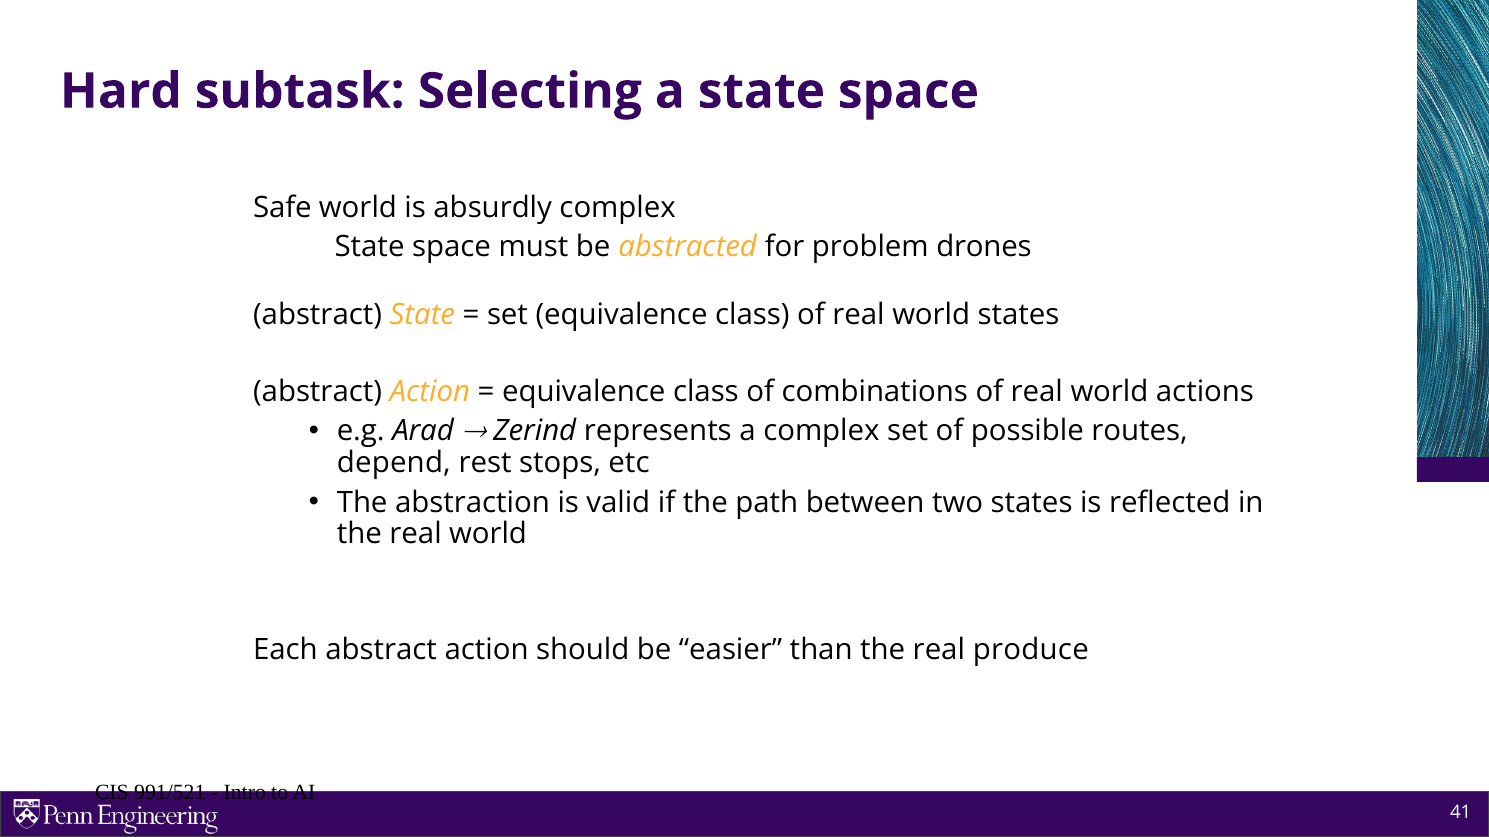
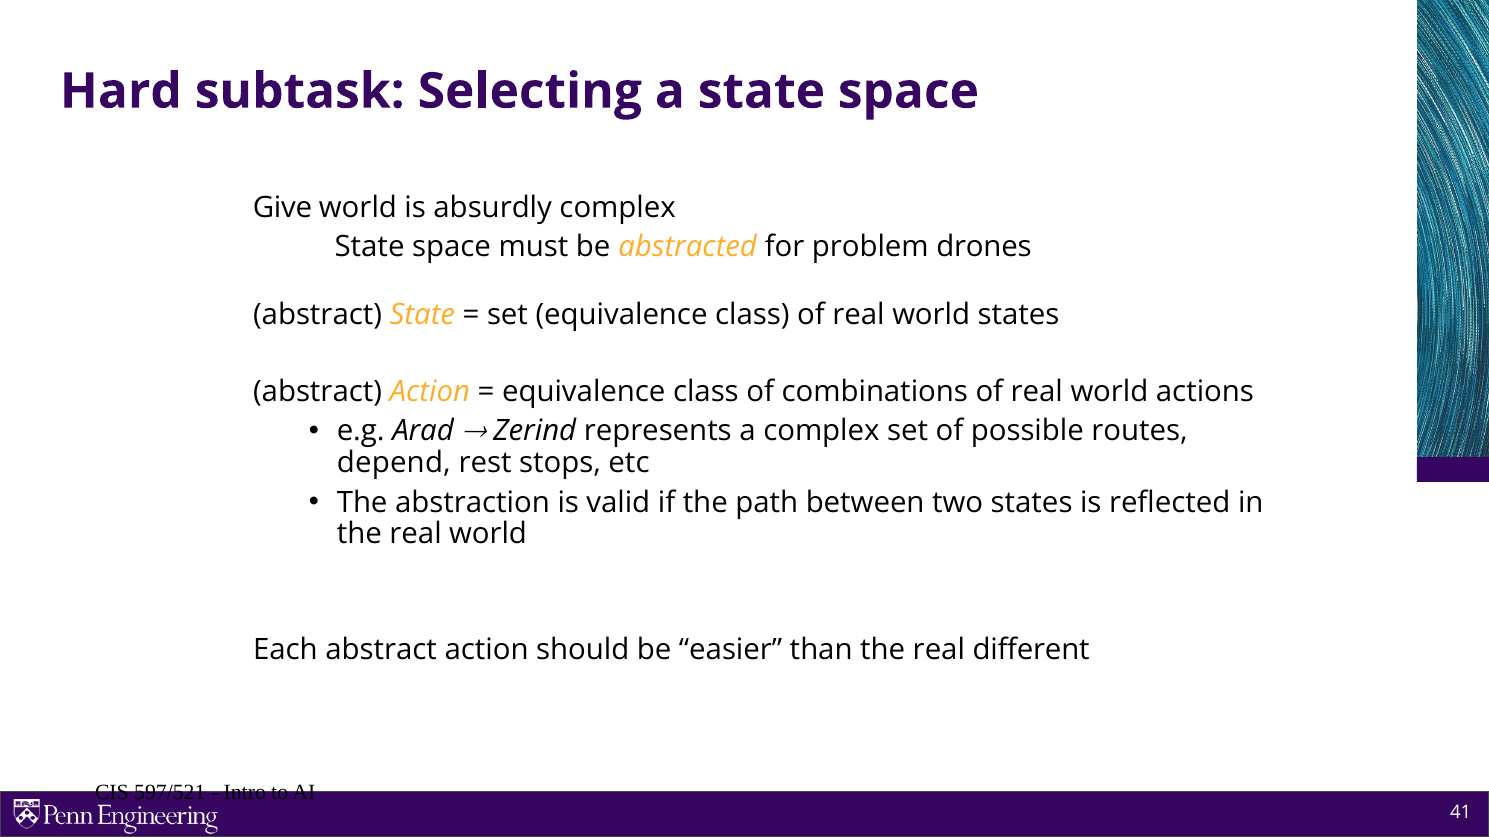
Safe: Safe -> Give (282, 207)
produce: produce -> different (1031, 650)
991/521: 991/521 -> 597/521 (170, 793)
